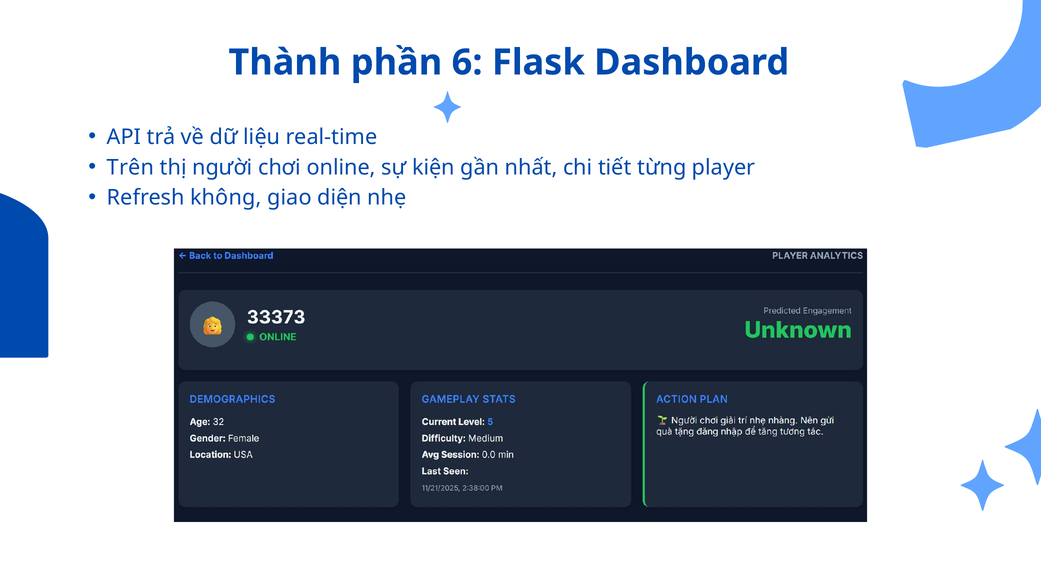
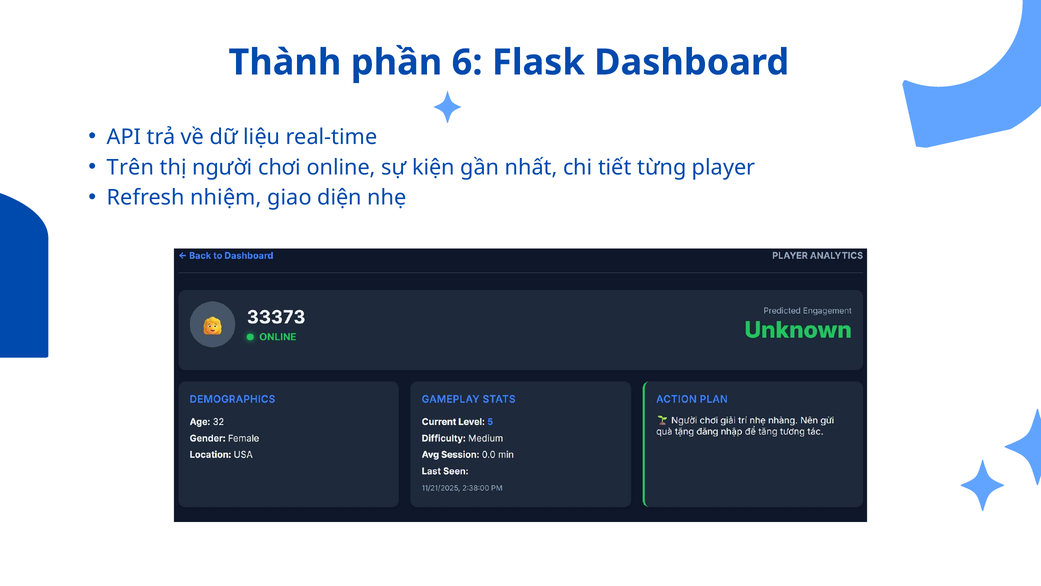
không: không -> nhiệm (226, 198)
